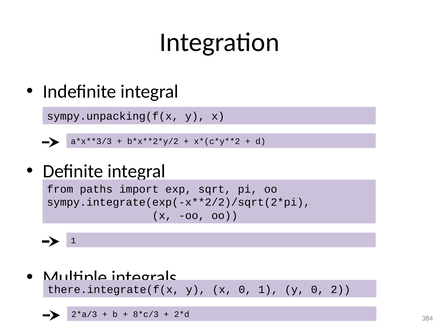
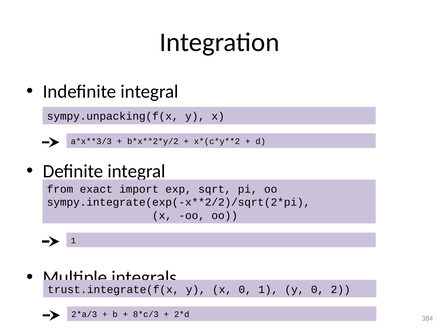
paths: paths -> exact (96, 189)
there.integrate(f(x: there.integrate(f(x -> trust.integrate(f(x (113, 290)
